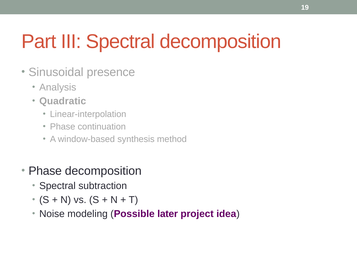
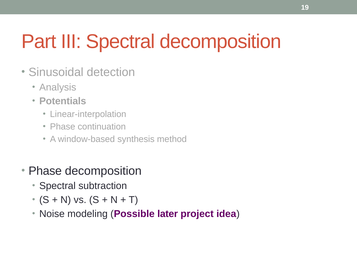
presence: presence -> detection (111, 72)
Quadratic: Quadratic -> Potentials (63, 101)
